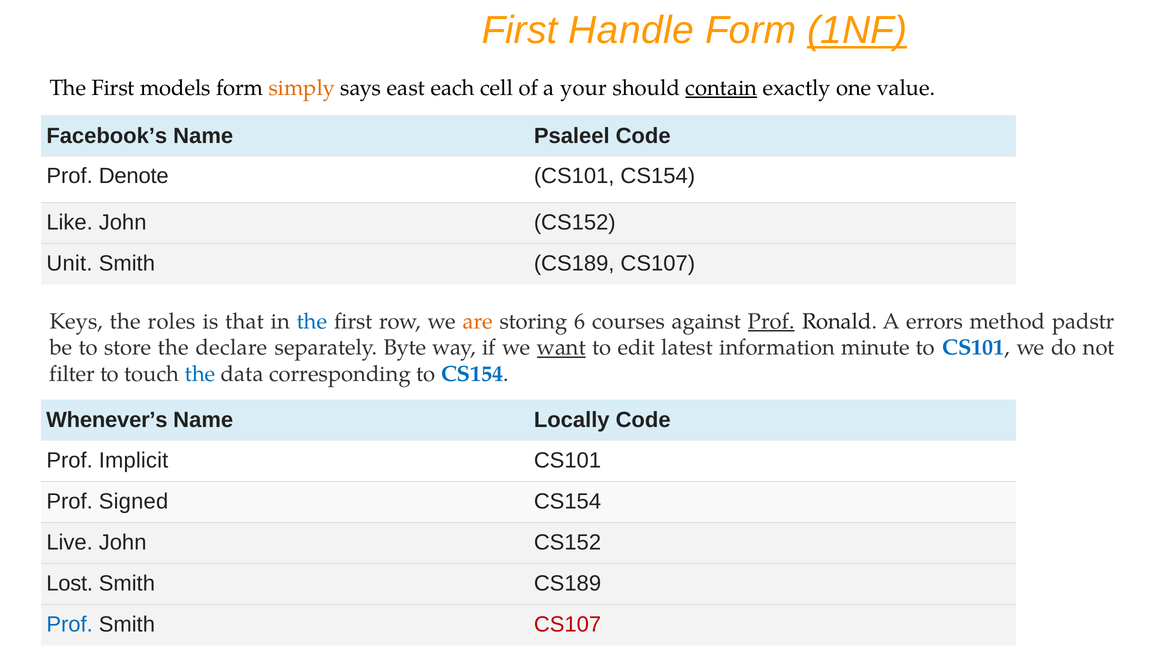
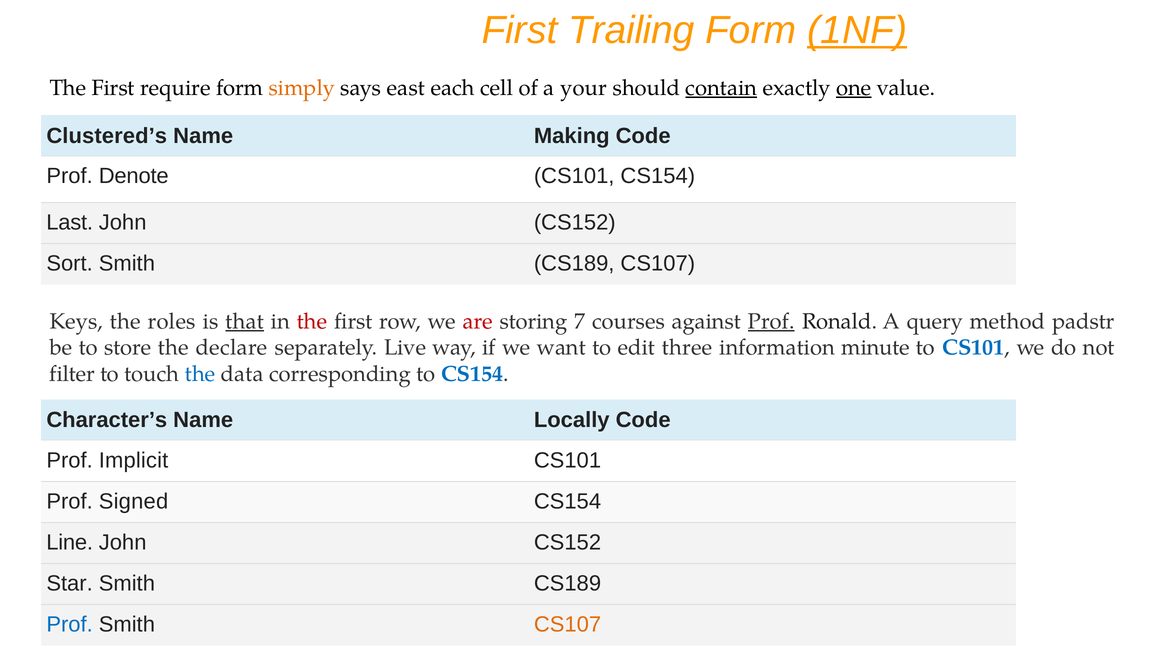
Handle: Handle -> Trailing (631, 31)
models: models -> require (175, 88)
one underline: none -> present (854, 88)
Facebook’s: Facebook’s -> Clustered’s (107, 136)
Psaleel: Psaleel -> Making (572, 136)
Like: Like -> Last (70, 222)
Unit: Unit -> Sort (70, 263)
that underline: none -> present (245, 321)
the colour: blue -> red (312, 321)
are colour: orange -> red (478, 321)
6: 6 -> 7 (580, 321)
errors: errors -> query (935, 321)
Byte: Byte -> Live (405, 348)
want underline: present -> none (561, 348)
latest: latest -> three (687, 348)
Whenever’s: Whenever’s -> Character’s (107, 420)
Live: Live -> Line (70, 542)
Lost: Lost -> Star (70, 583)
CS107 colour: red -> orange (568, 624)
